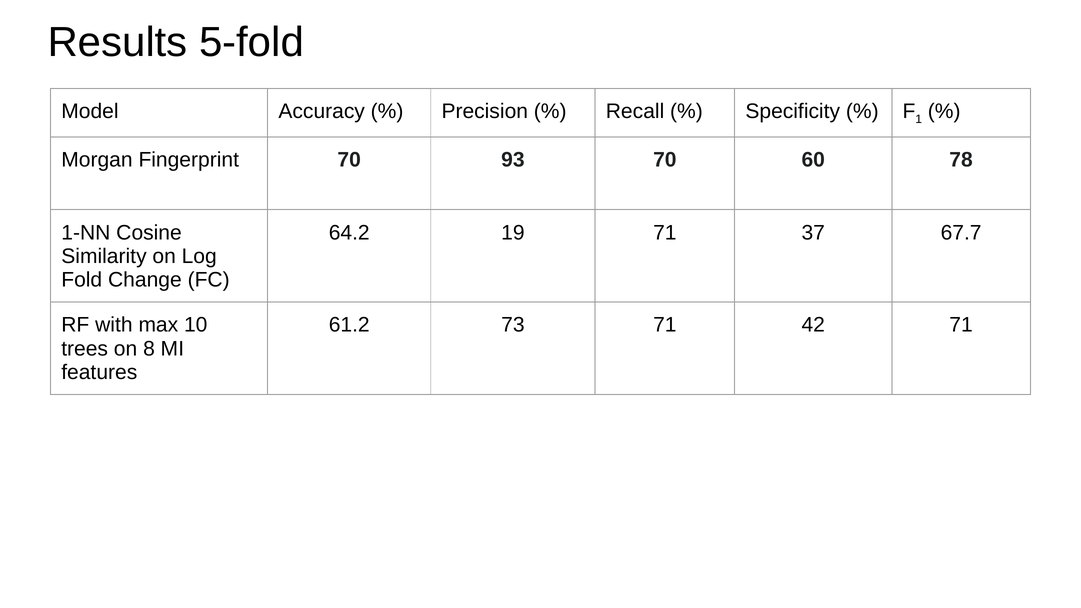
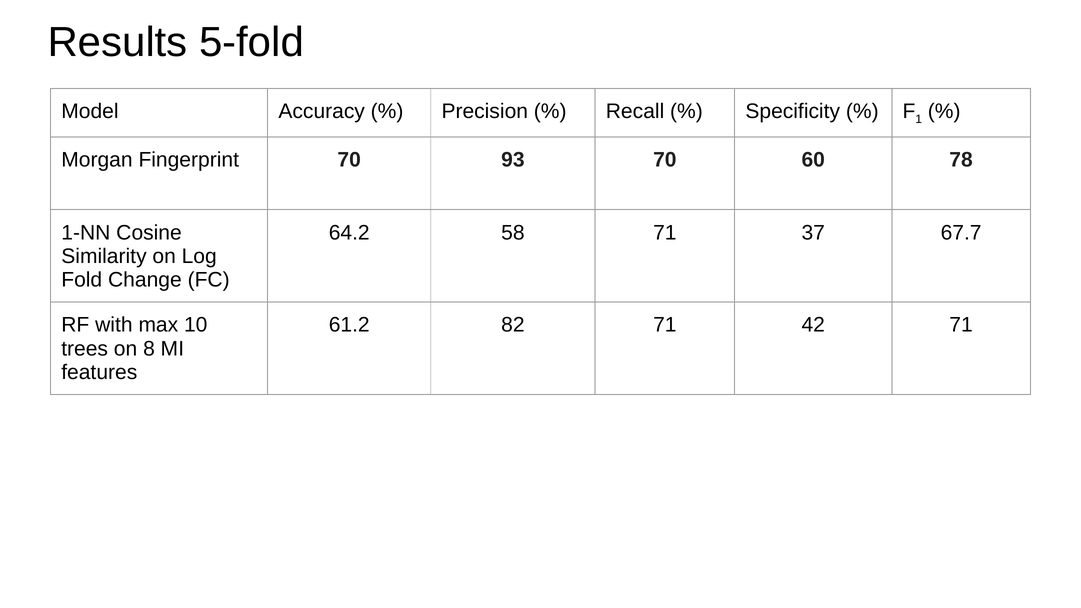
19: 19 -> 58 (513, 233)
73: 73 -> 82 (513, 325)
